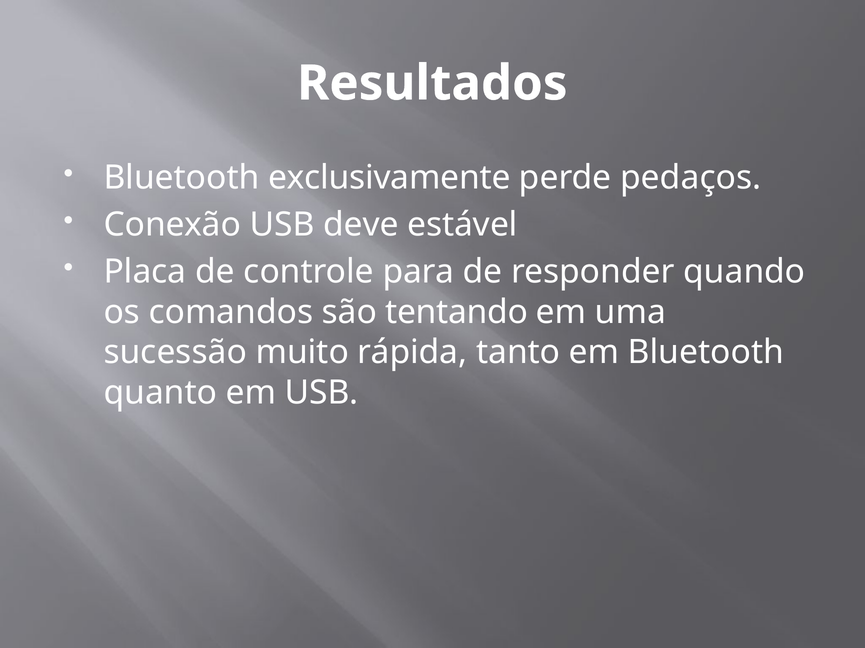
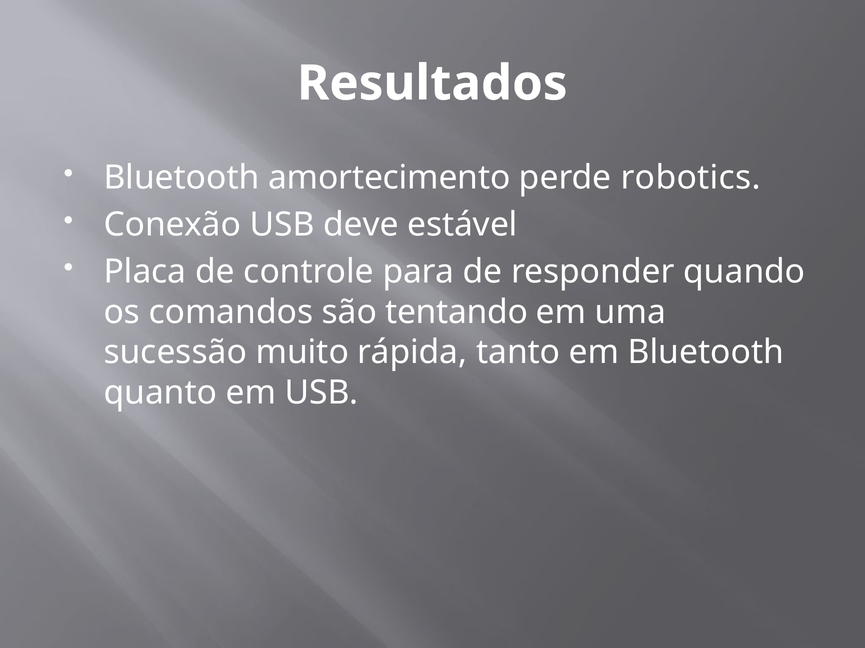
exclusivamente: exclusivamente -> amortecimento (389, 178)
pedaços: pedaços -> robotics (691, 178)
